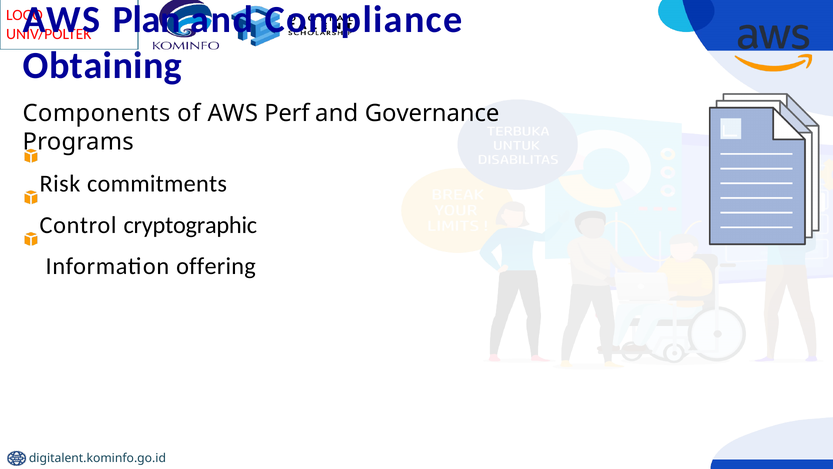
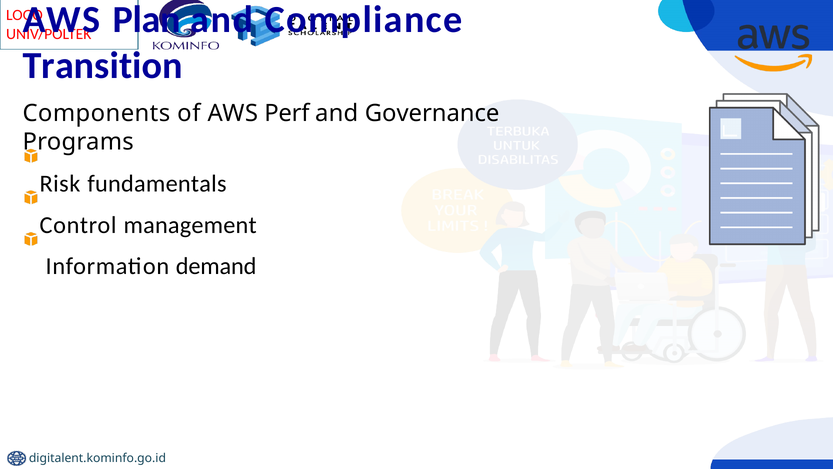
Obtaining: Obtaining -> Transition (103, 65)
commitments: commitments -> fundamentals (157, 183)
cryptographic: cryptographic -> management (190, 225)
offering: offering -> demand (216, 266)
